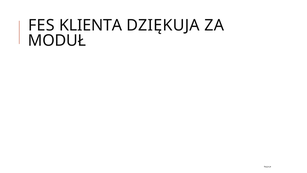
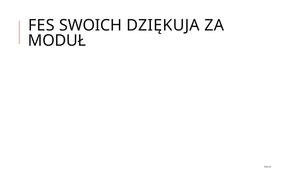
KLIENTA: KLIENTA -> SWOICH (91, 25)
